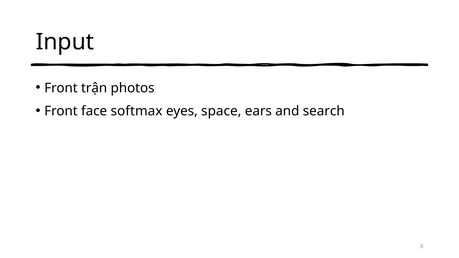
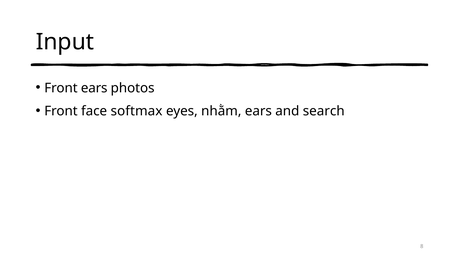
Front trận: trận -> ears (94, 88)
space: space -> nhằm (221, 111)
